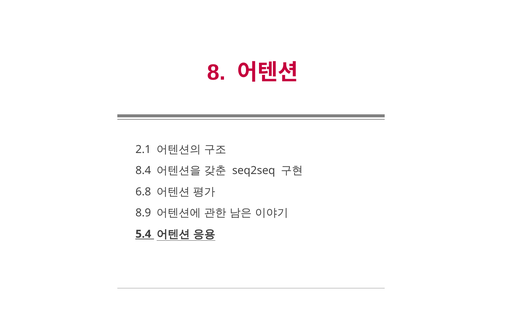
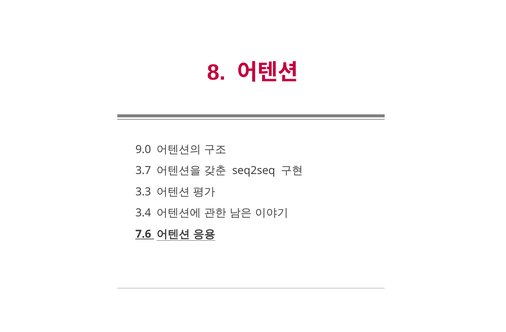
2.1: 2.1 -> 9.0 (143, 150)
8.4: 8.4 -> 3.7 (143, 171)
6.8: 6.8 -> 3.3 (143, 192)
8.9: 8.9 -> 3.4 (143, 213)
5.4: 5.4 -> 7.6 (143, 234)
